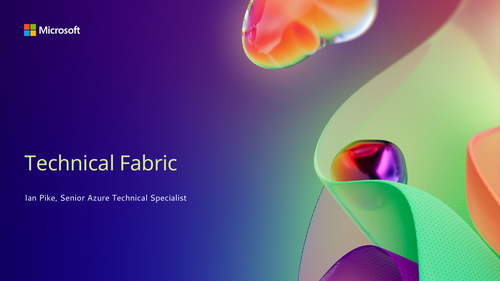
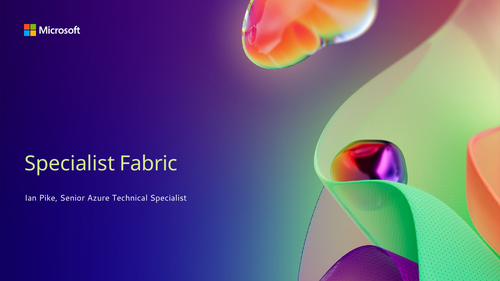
Technical: Technical -> Specialist (70, 164)
